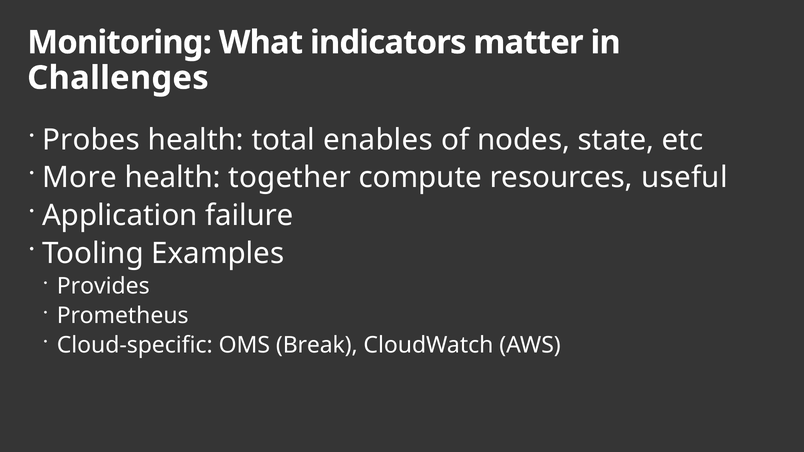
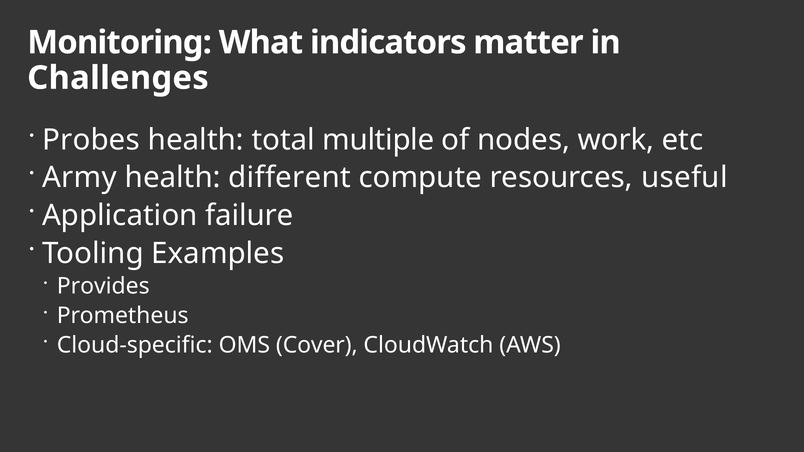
enables: enables -> multiple (378, 140)
state: state -> work (616, 140)
More: More -> Army (79, 178)
together: together -> different (290, 178)
Break: Break -> Cover (317, 345)
